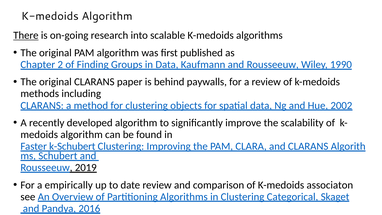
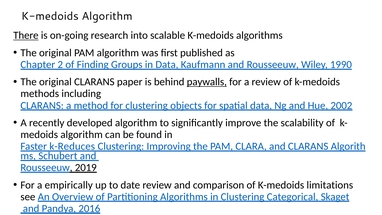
paywalls underline: none -> present (207, 82)
k-Schubert: k-Schubert -> k-Reduces (72, 146)
associaton: associaton -> limitations (330, 185)
